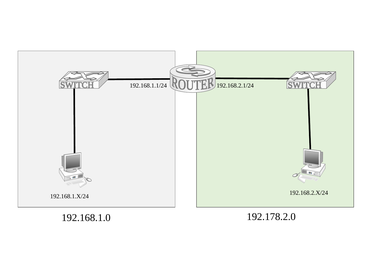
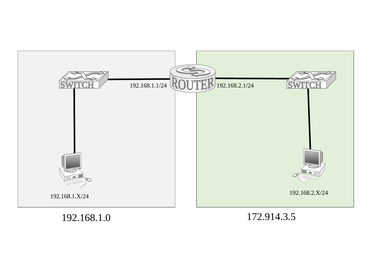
192.178.2.0: 192.178.2.0 -> 172.914.3.5 (271, 217)
